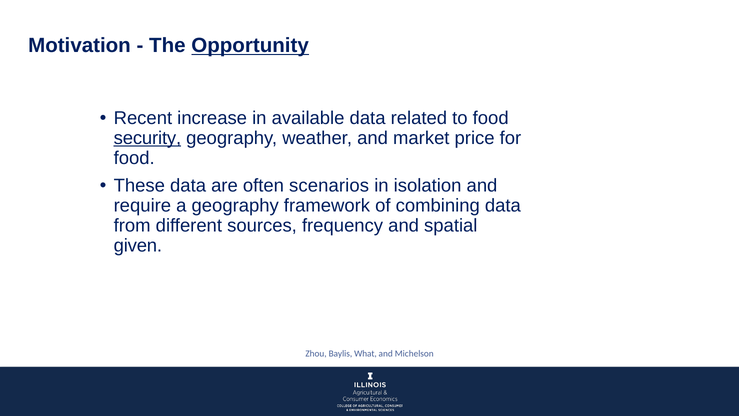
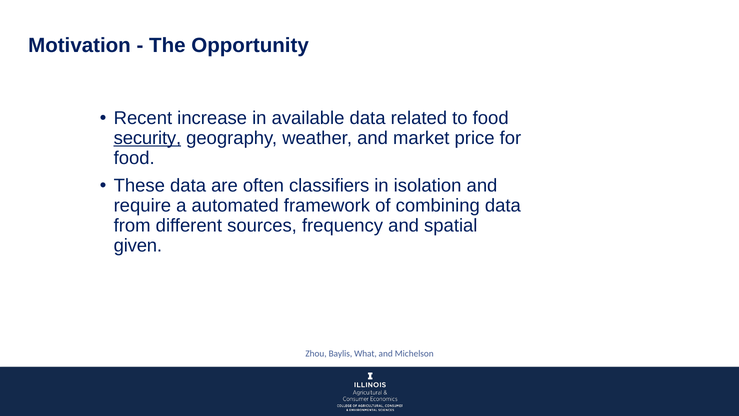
Opportunity underline: present -> none (250, 46)
scenarios: scenarios -> classifiers (329, 186)
a geography: geography -> automated (235, 206)
